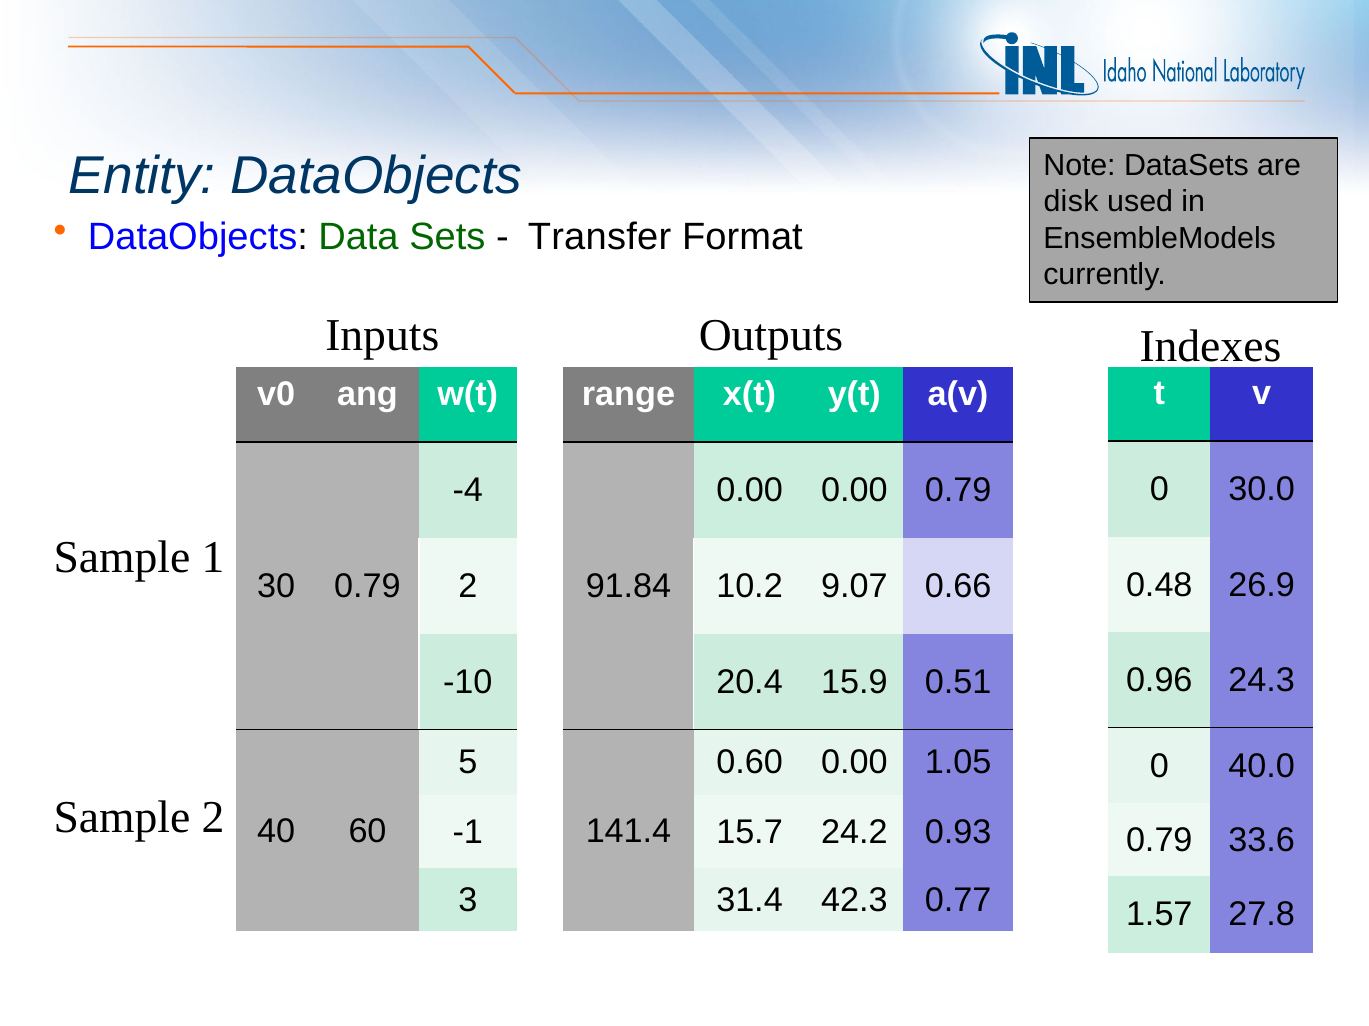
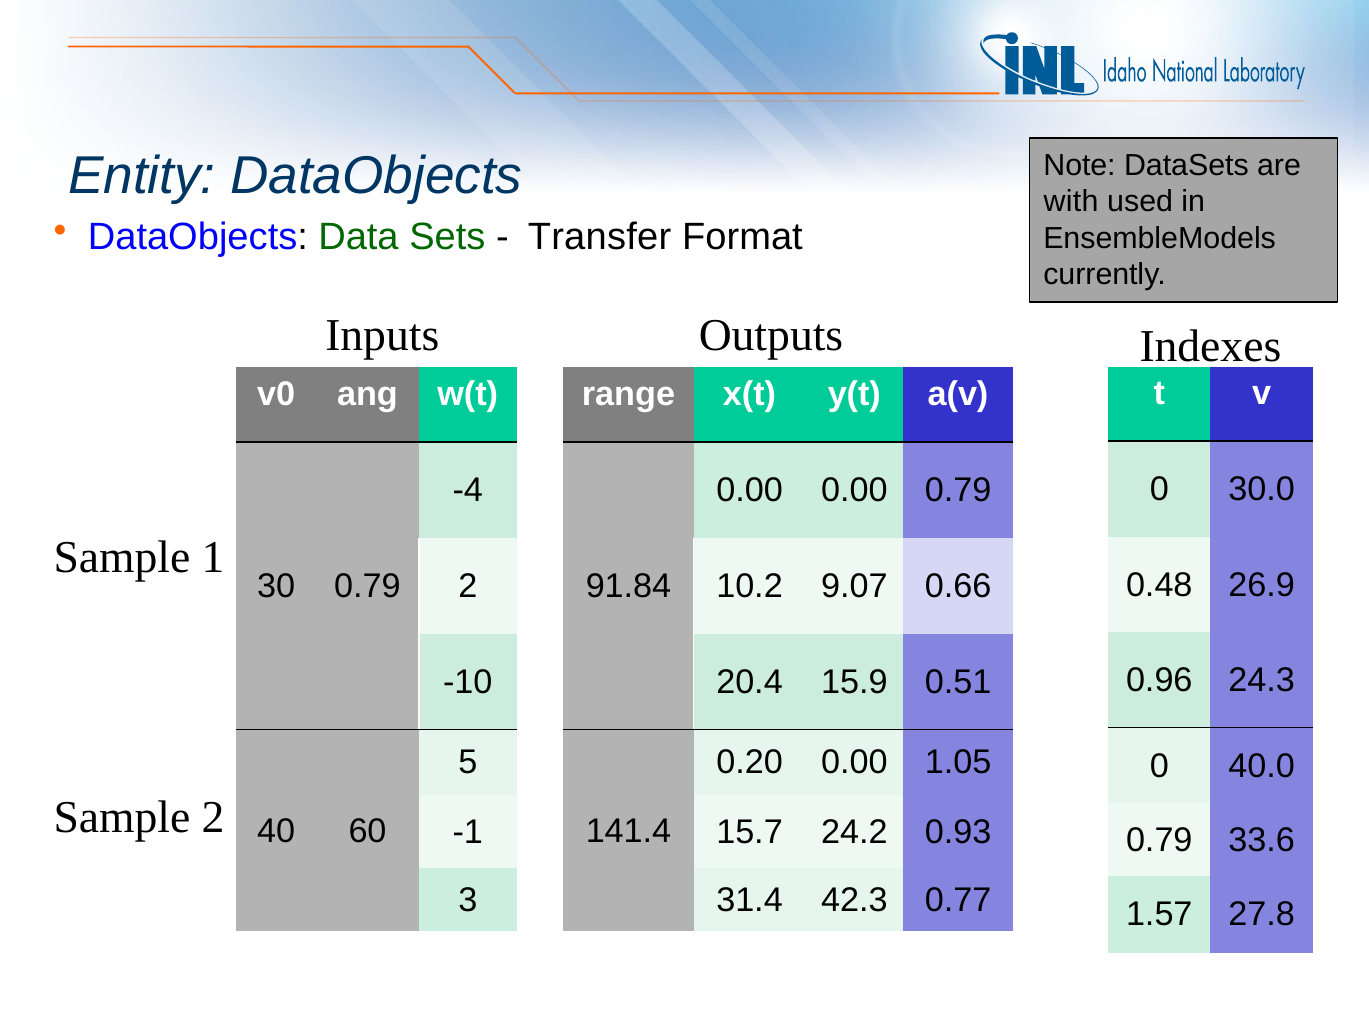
disk: disk -> with (1071, 202)
0.60: 0.60 -> 0.20 (750, 763)
